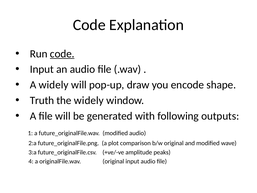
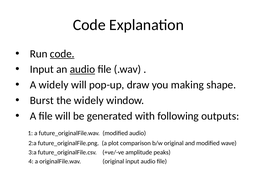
audio underline: none -> present (82, 69)
encode: encode -> making (187, 85)
Truth: Truth -> Burst (42, 100)
